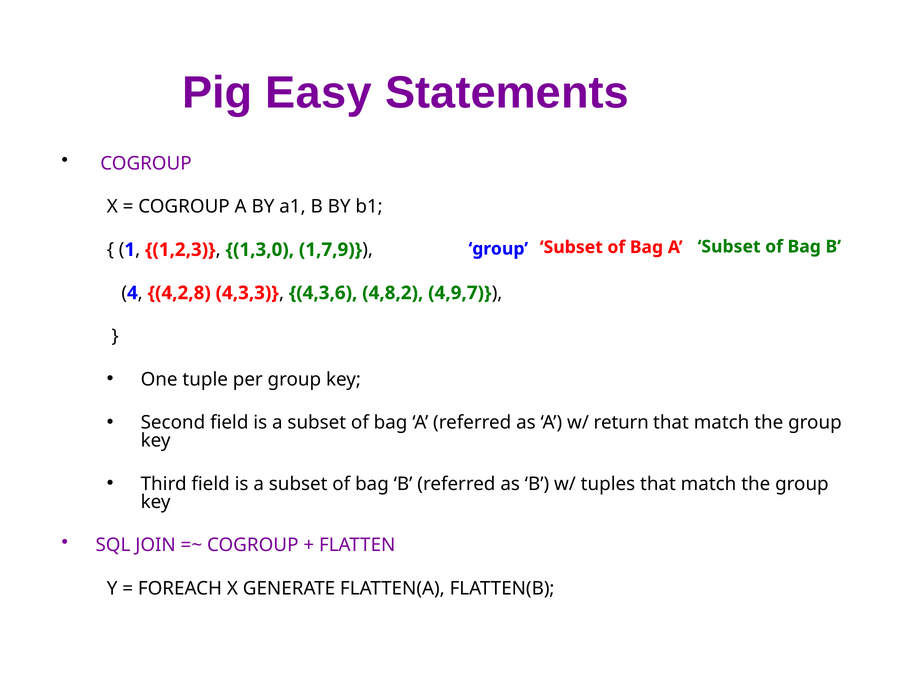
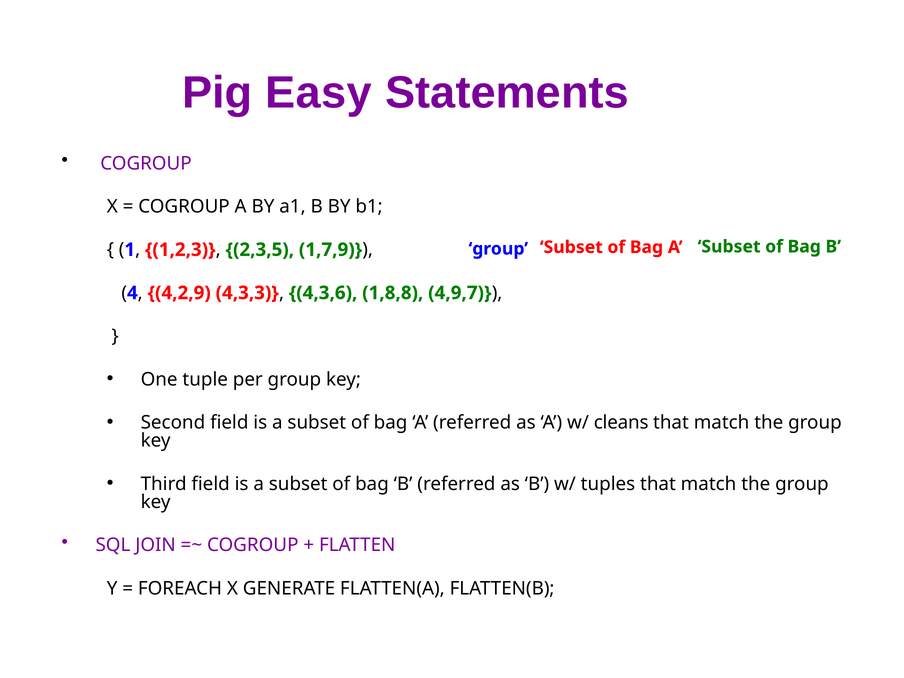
1,3,0: 1,3,0 -> 2,3,5 (260, 250)
4,2,8: 4,2,8 -> 4,2,9 (179, 293)
4,8,2: 4,8,2 -> 1,8,8 (393, 293)
return: return -> cleans (621, 423)
